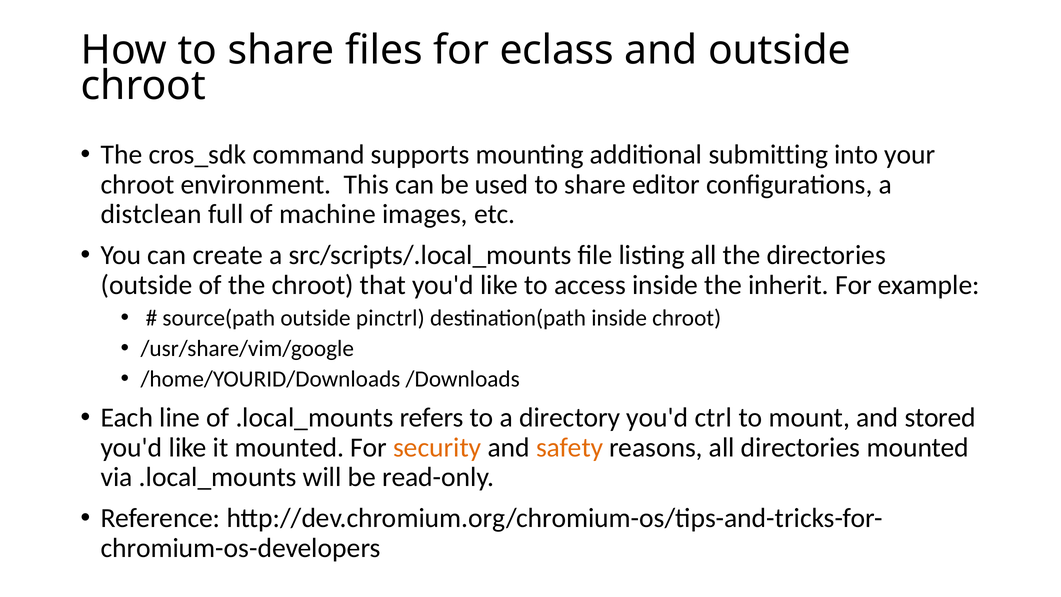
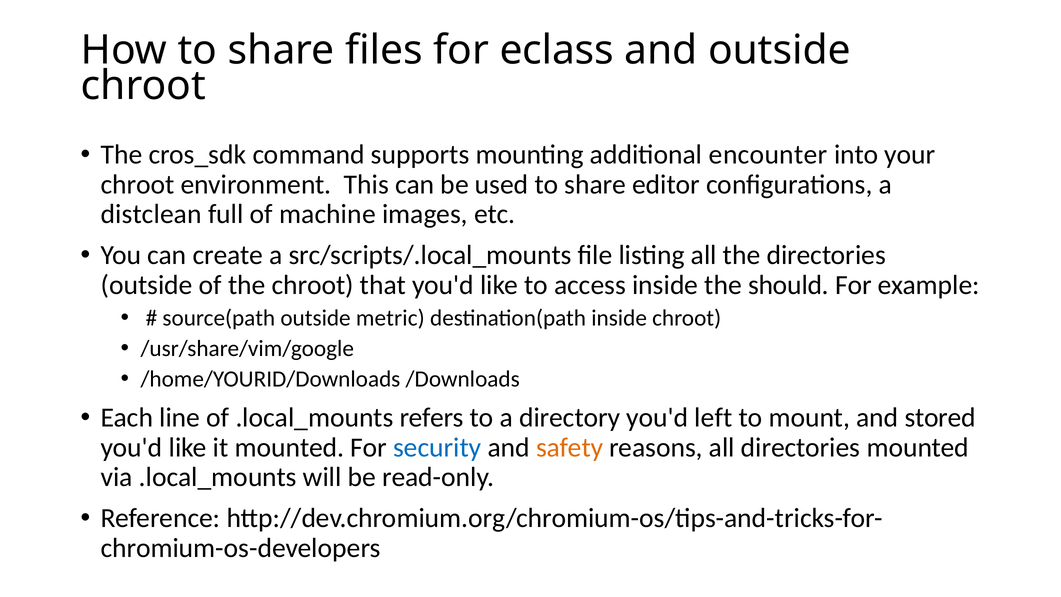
submitting: submitting -> encounter (768, 155)
inherit: inherit -> should (789, 285)
pinctrl: pinctrl -> metric (390, 318)
ctrl: ctrl -> left (713, 417)
security colour: orange -> blue (437, 447)
